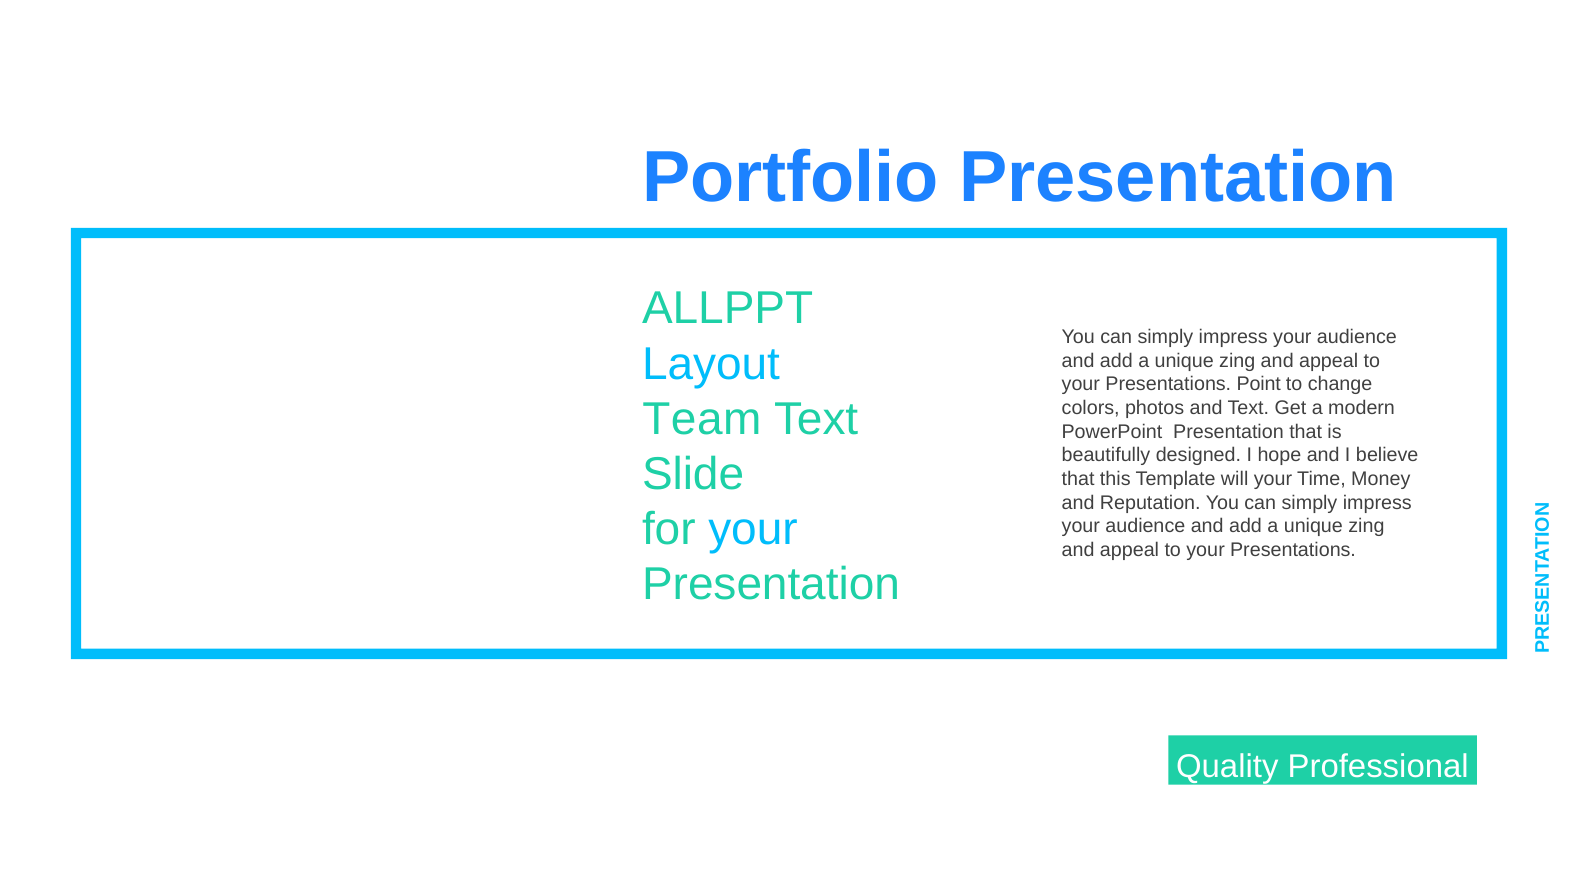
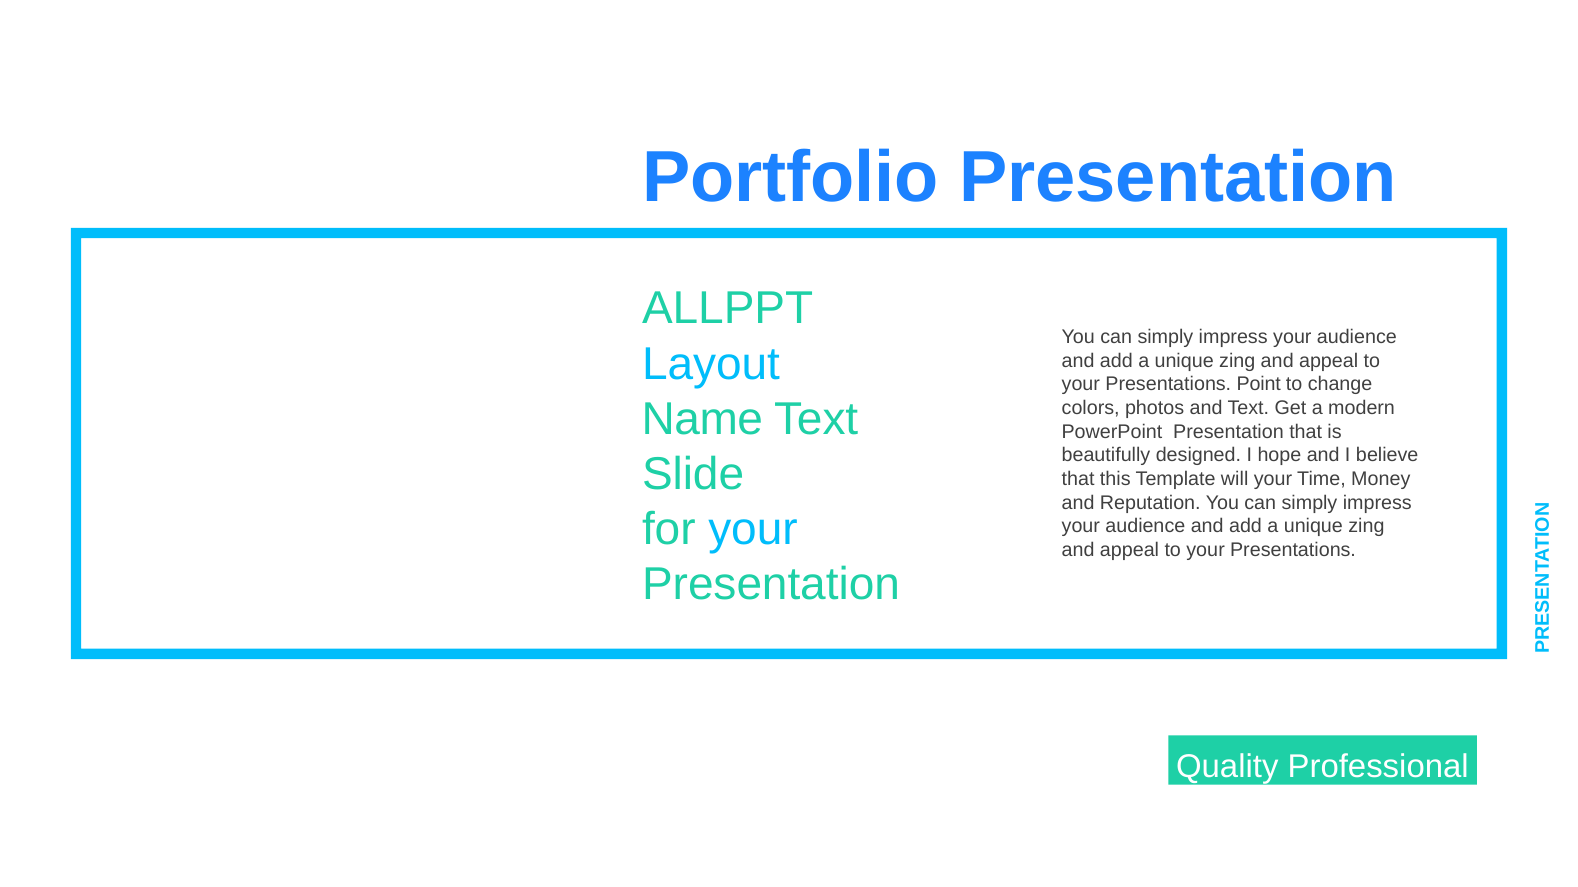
Team: Team -> Name (702, 419)
